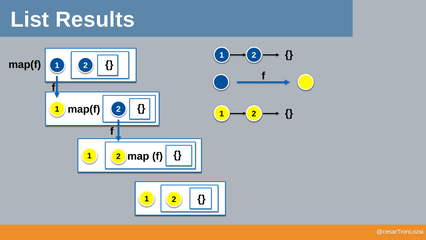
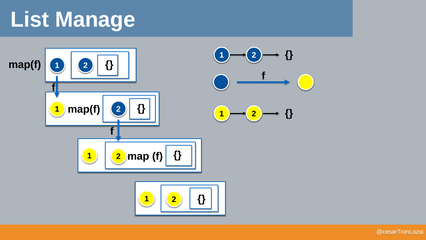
Results: Results -> Manage (95, 20)
